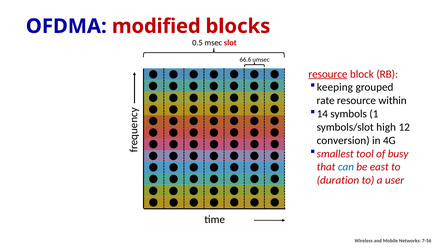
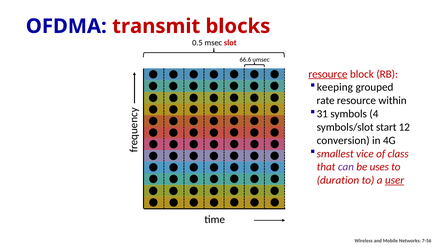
modified: modified -> transmit (156, 26)
14: 14 -> 31 (322, 114)
1: 1 -> 4 (374, 114)
high: high -> start (386, 127)
tool: tool -> vice (365, 154)
busy: busy -> class (398, 154)
can colour: blue -> purple (346, 167)
east: east -> uses (379, 167)
user underline: none -> present (395, 180)
